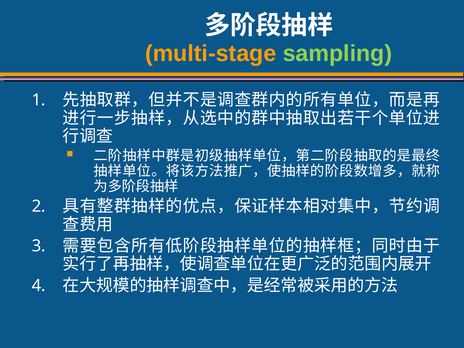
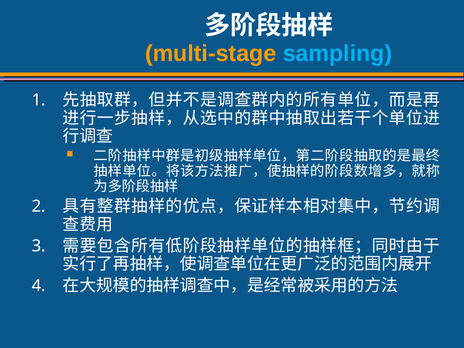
sampling colour: light green -> light blue (337, 54)
